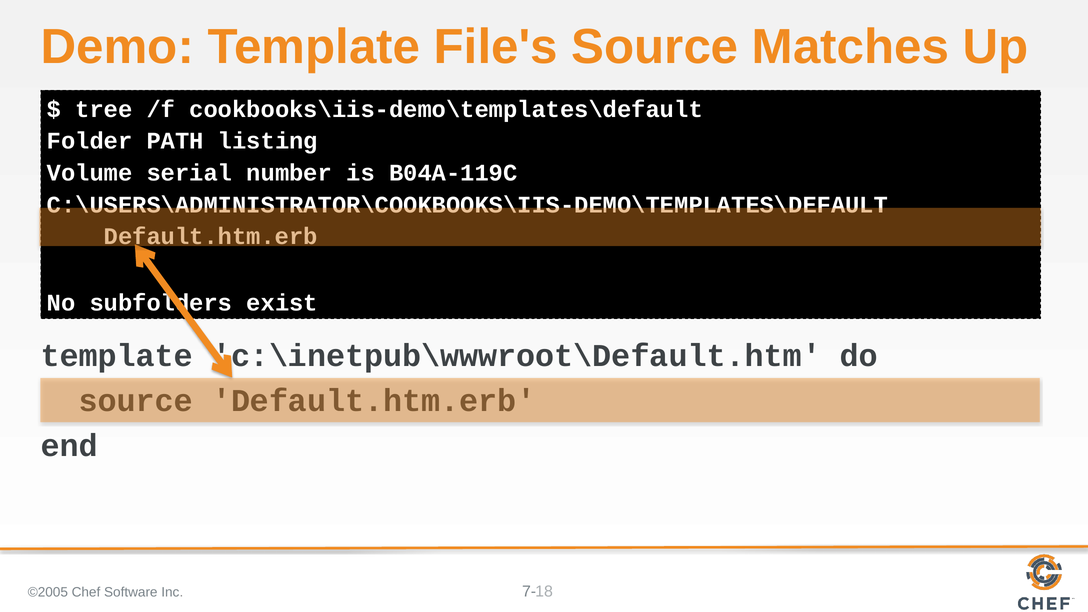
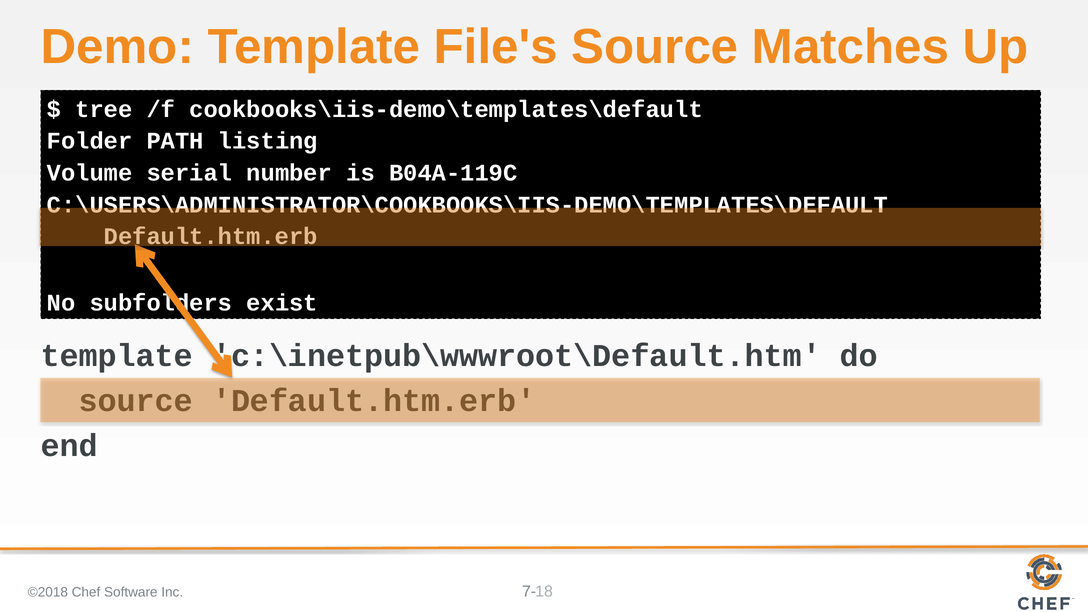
©2005: ©2005 -> ©2018 (48, 592)
